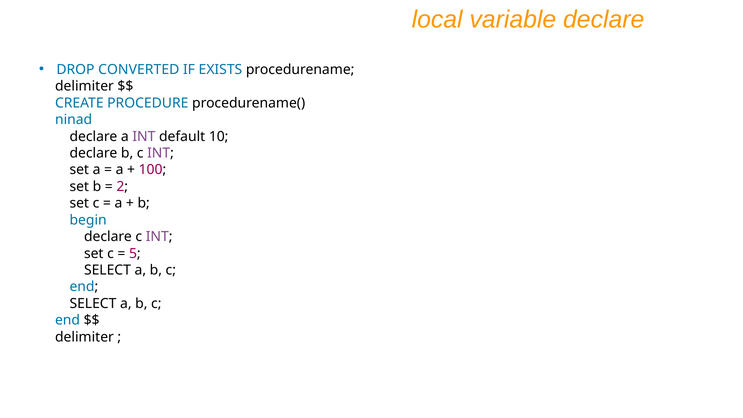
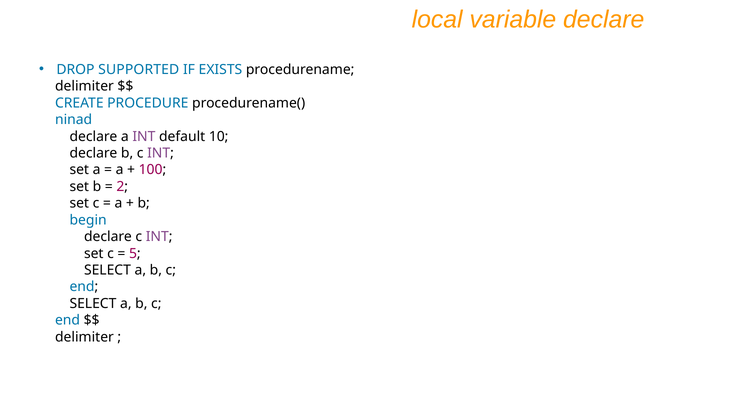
CONVERTED: CONVERTED -> SUPPORTED (139, 70)
